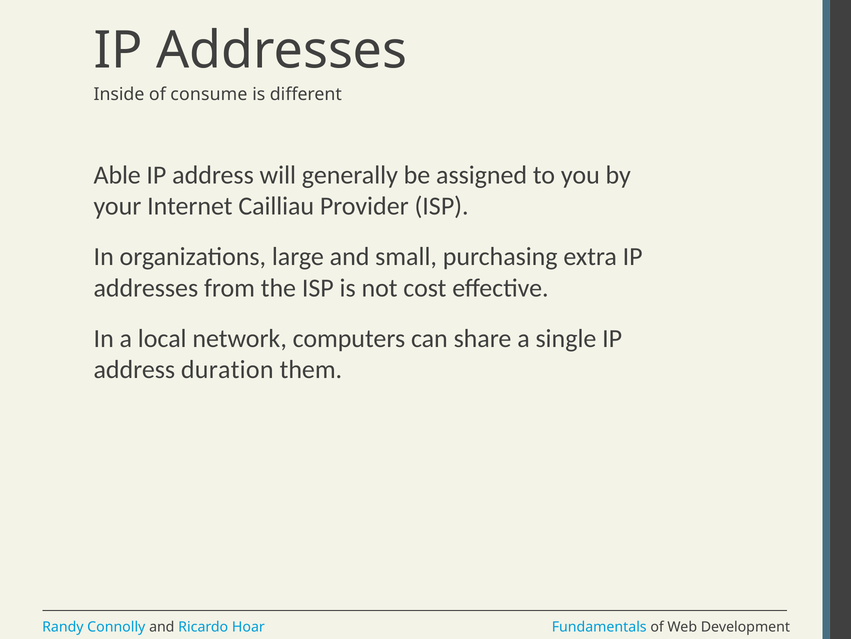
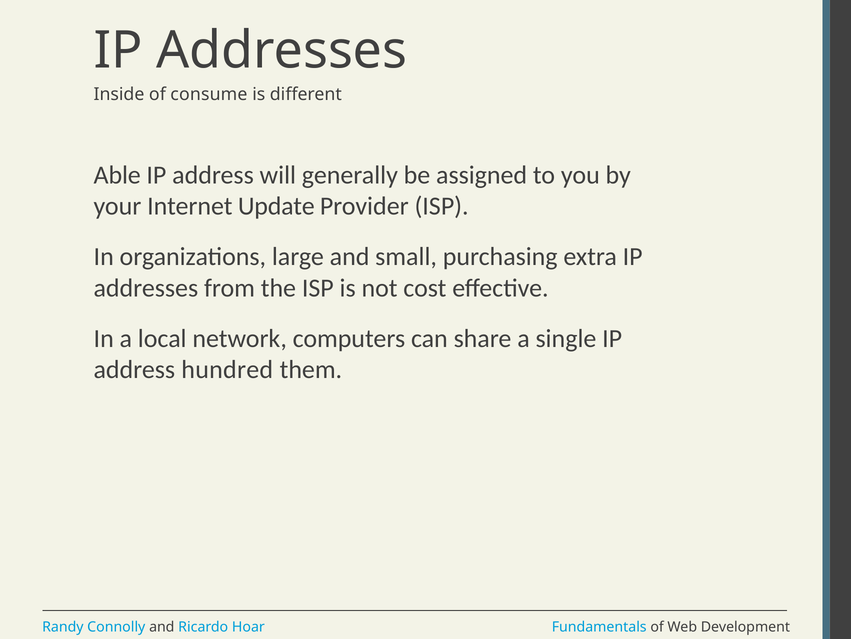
Cailliau: Cailliau -> Update (276, 206)
duration: duration -> hundred (227, 369)
